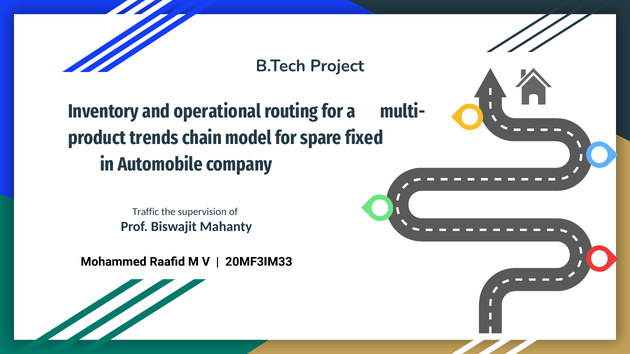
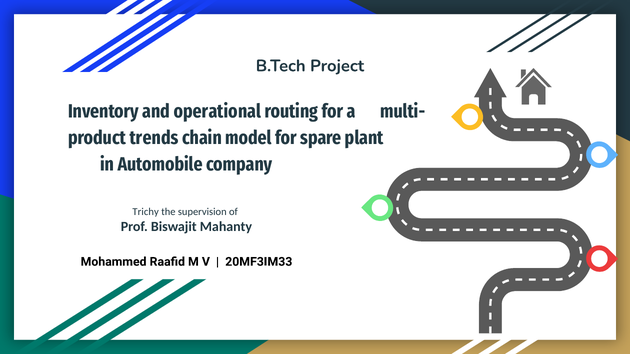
fixed: fixed -> plant (364, 138)
Traffic: Traffic -> Trichy (146, 212)
